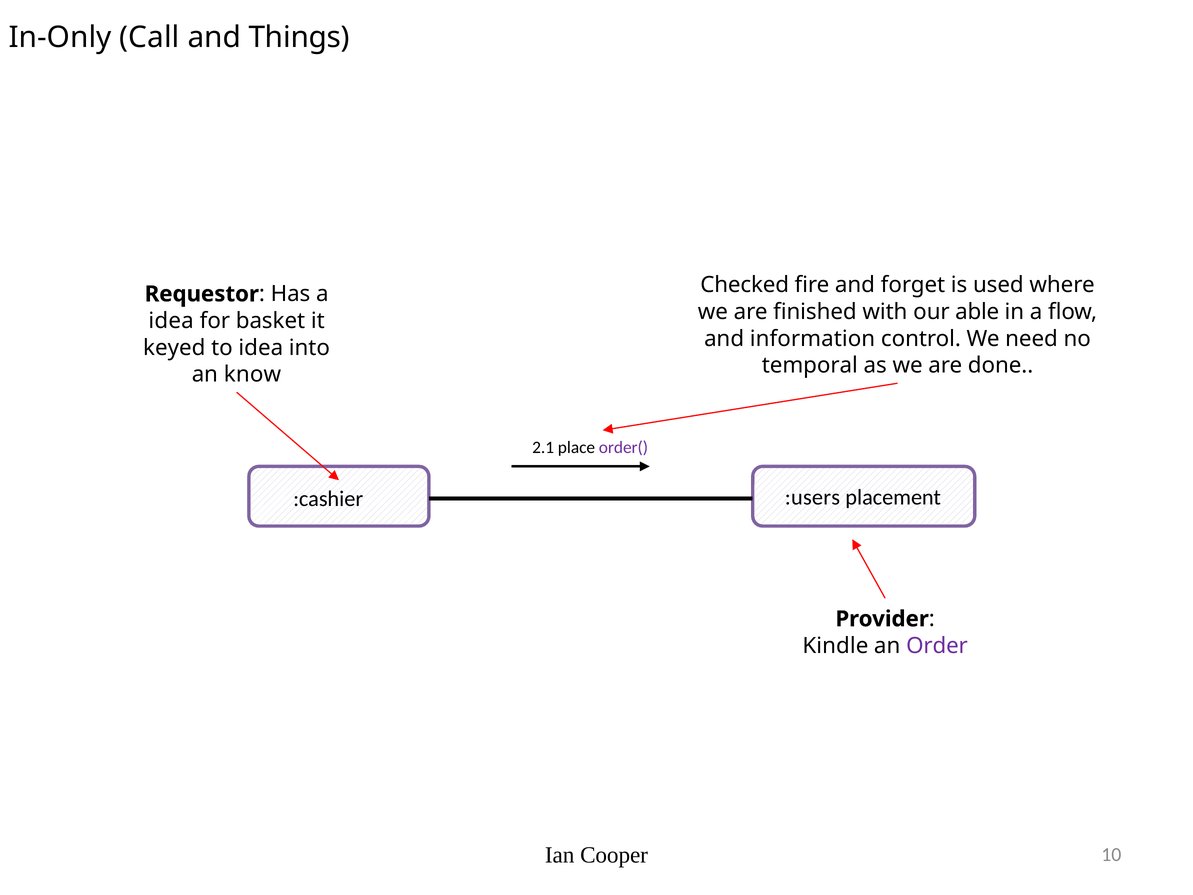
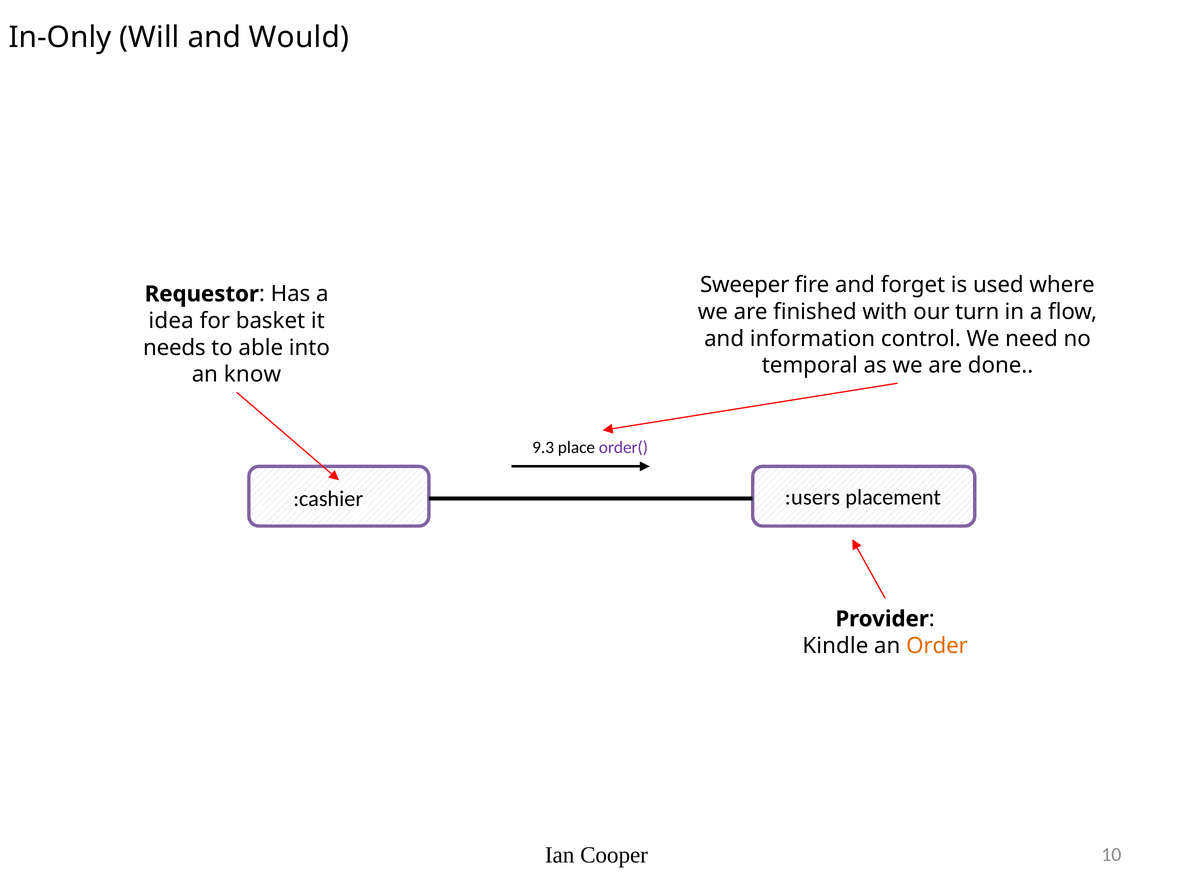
Call: Call -> Will (149, 37)
Things: Things -> Would (299, 37)
Checked: Checked -> Sweeper (745, 285)
able: able -> turn (977, 312)
keyed: keyed -> needs (174, 348)
to idea: idea -> able (261, 348)
2.1: 2.1 -> 9.3 (543, 448)
Order colour: purple -> orange (937, 646)
